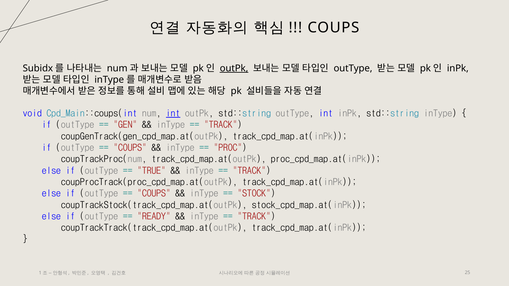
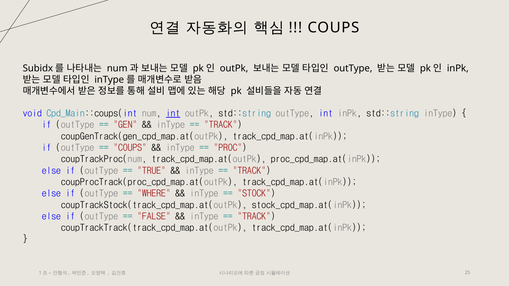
outPk underline: present -> none (234, 68)
COUPS: COUPS -> WHERE (154, 194)
READY: READY -> FALSE (154, 217)
